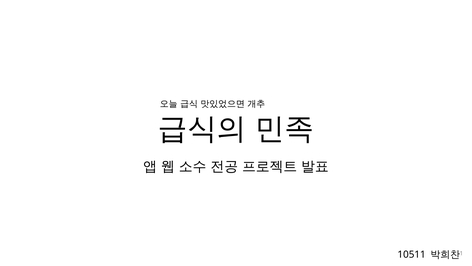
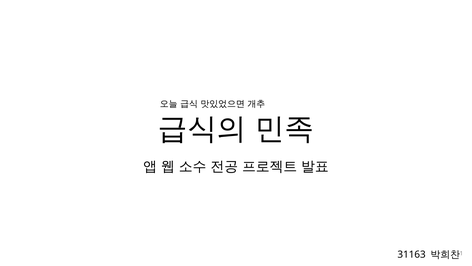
10511: 10511 -> 31163 (412, 254)
